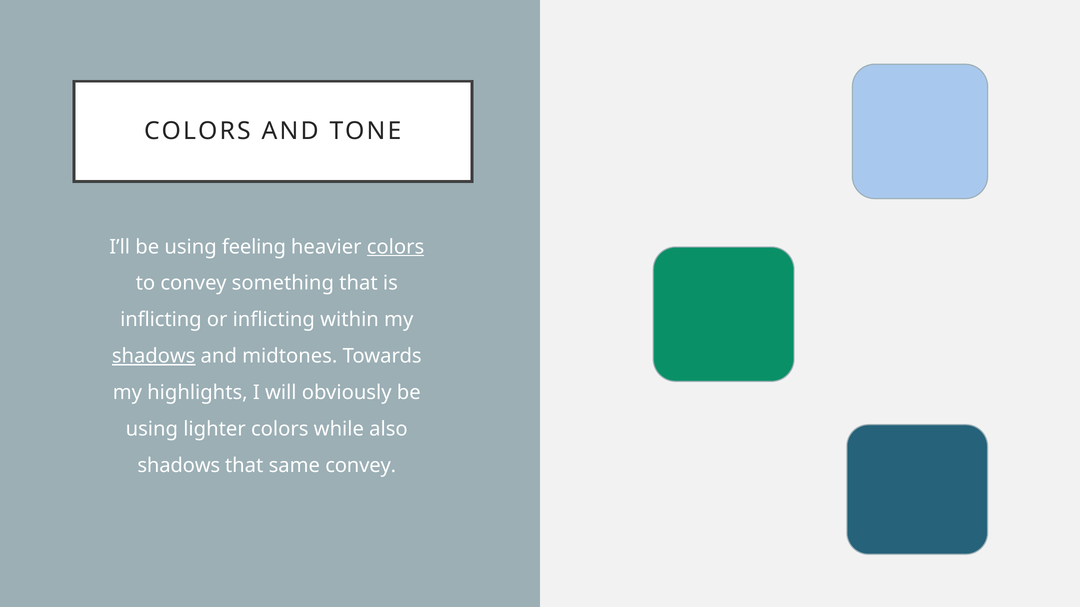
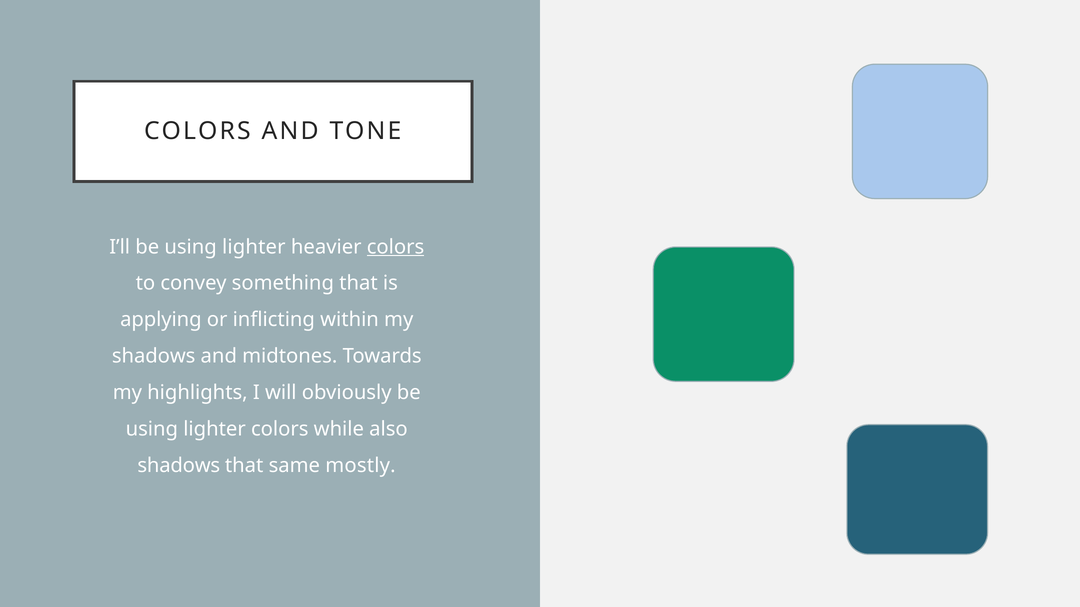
I’ll be using feeling: feeling -> lighter (254, 247)
inflicting: inflicting -> applying (161, 320)
shadows underline: present -> none (154, 356)
same convey: convey -> mostly (360, 466)
